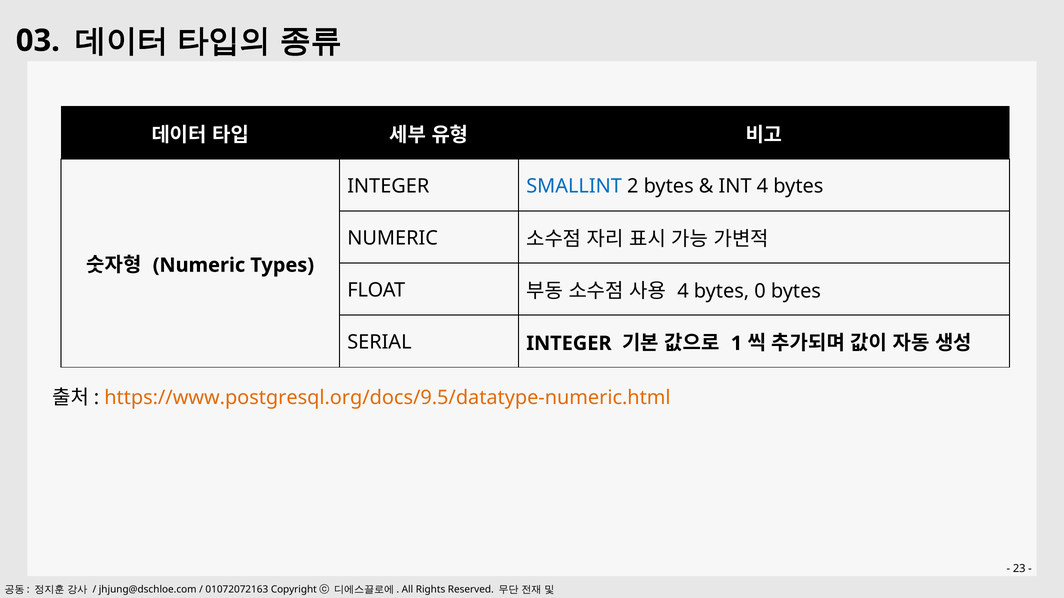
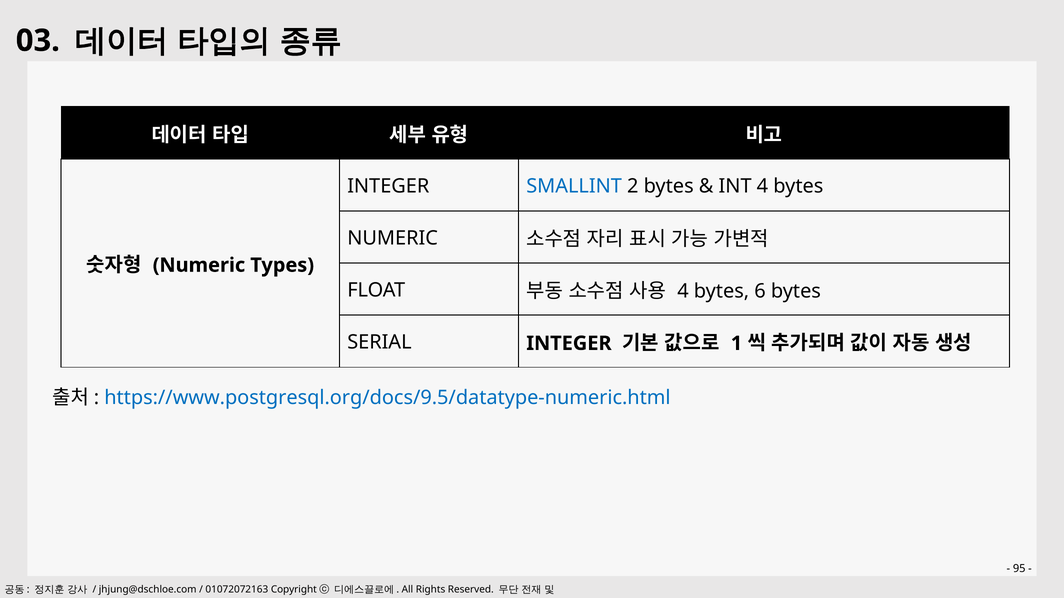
0: 0 -> 6 (760, 291)
https://www.postgresql.org/docs/9.5/datatype-numeric.html colour: orange -> blue (387, 398)
23: 23 -> 95 (1019, 569)
